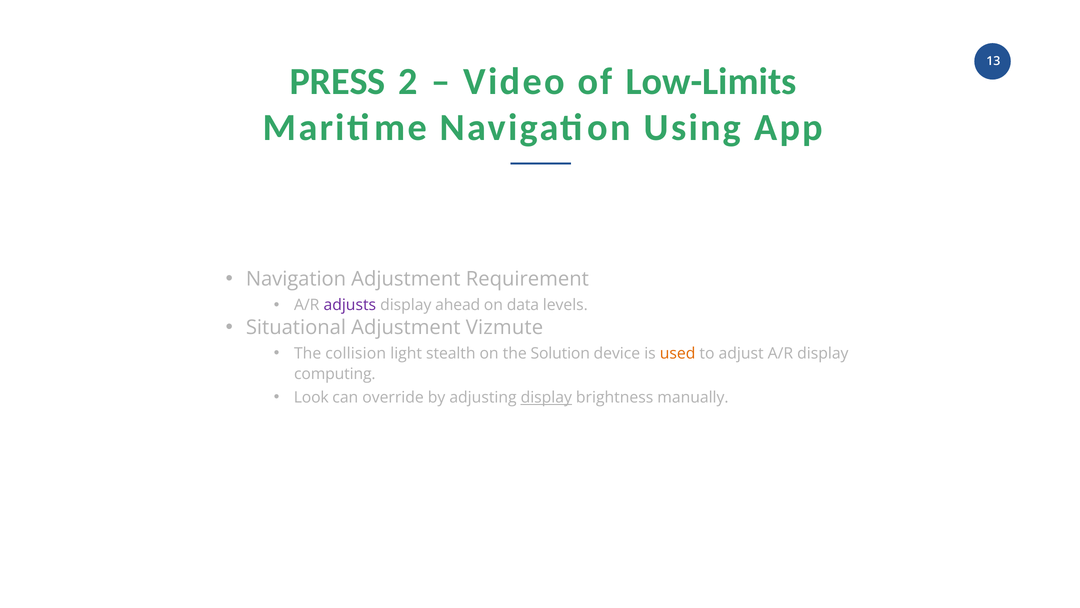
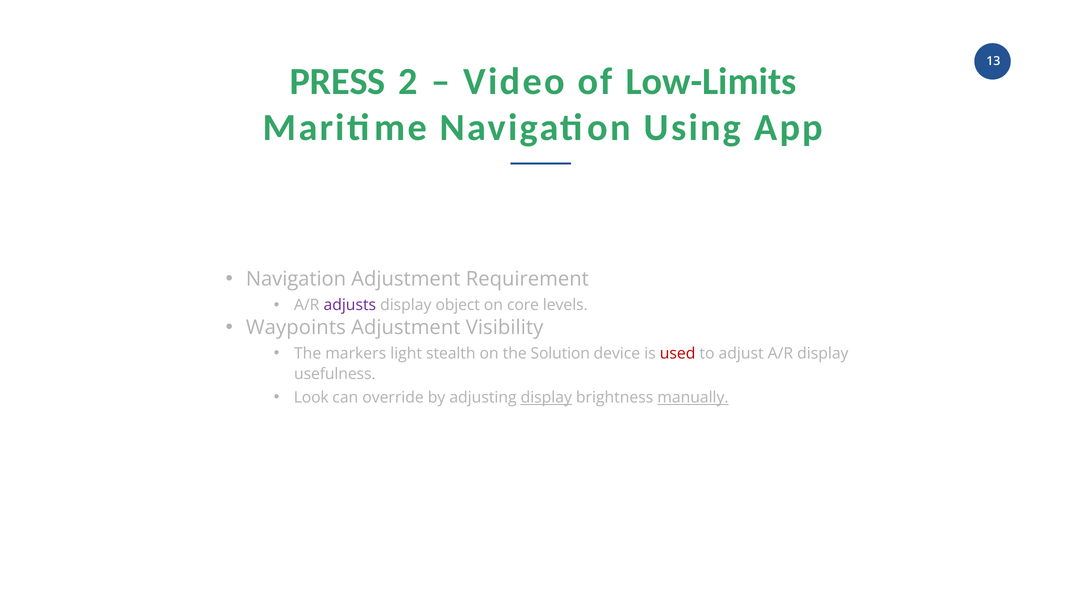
ahead: ahead -> object (458, 305)
data: data -> core (523, 305)
Situational: Situational -> Waypoints (296, 327)
Vizmute: Vizmute -> Visibility (505, 327)
collision: collision -> markers (356, 353)
used colour: orange -> red (678, 353)
computing: computing -> usefulness (335, 374)
manually underline: none -> present (693, 397)
